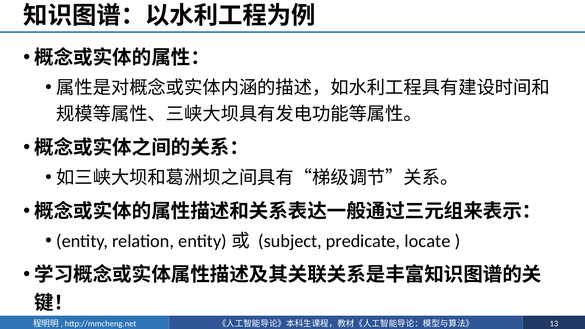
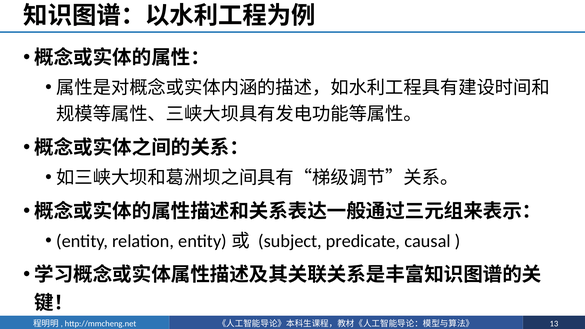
locate: locate -> causal (428, 241)
